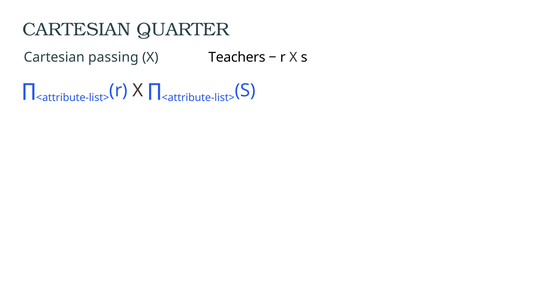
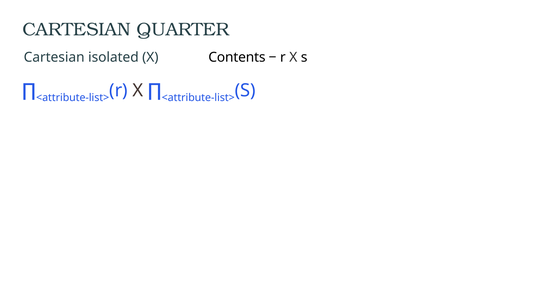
passing: passing -> isolated (113, 57)
Teachers: Teachers -> Contents (237, 57)
